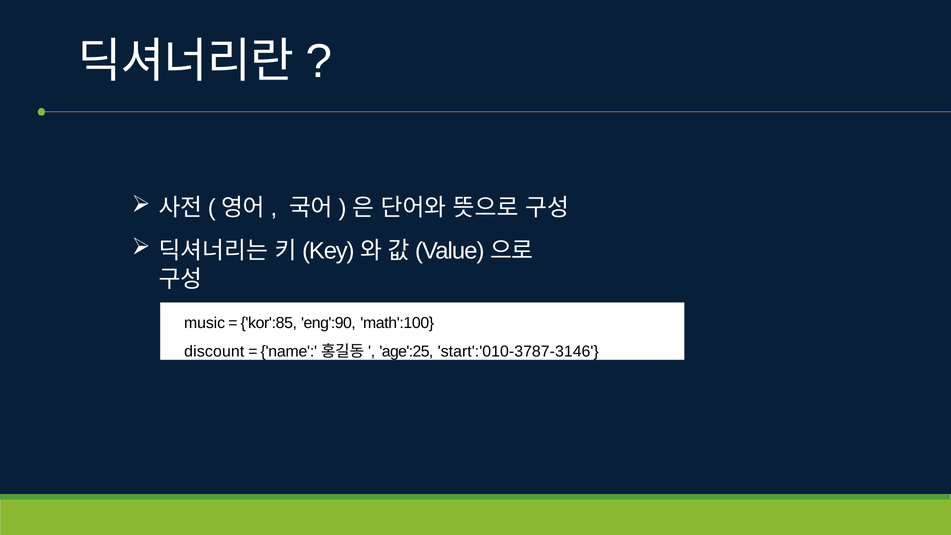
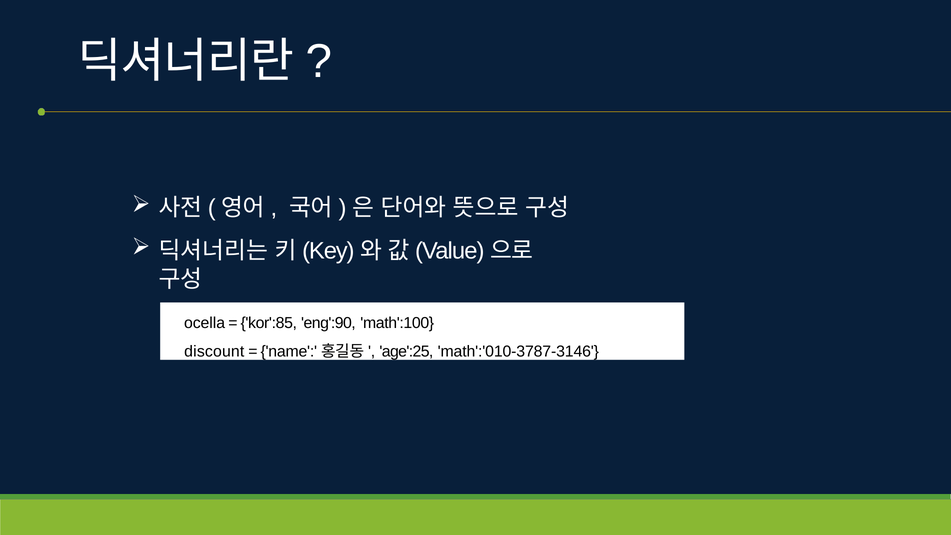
music: music -> ocella (205, 323)
start':'010-3787-3146: start':'010-3787-3146 -> math':'010-3787-3146 (518, 351)
